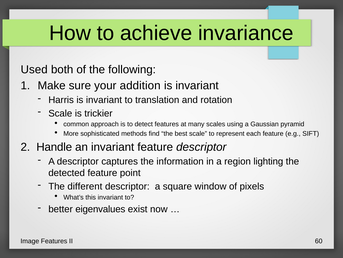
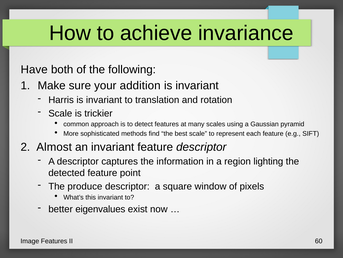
Used: Used -> Have (34, 69)
Handle: Handle -> Almost (54, 147)
different: different -> produce (85, 186)
